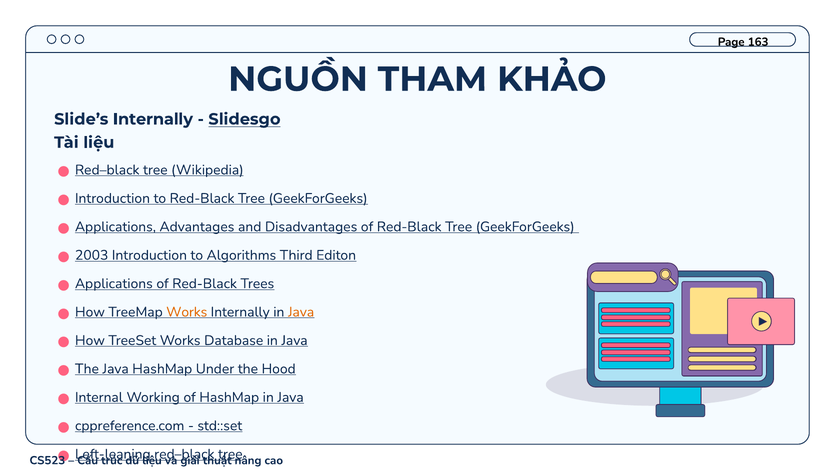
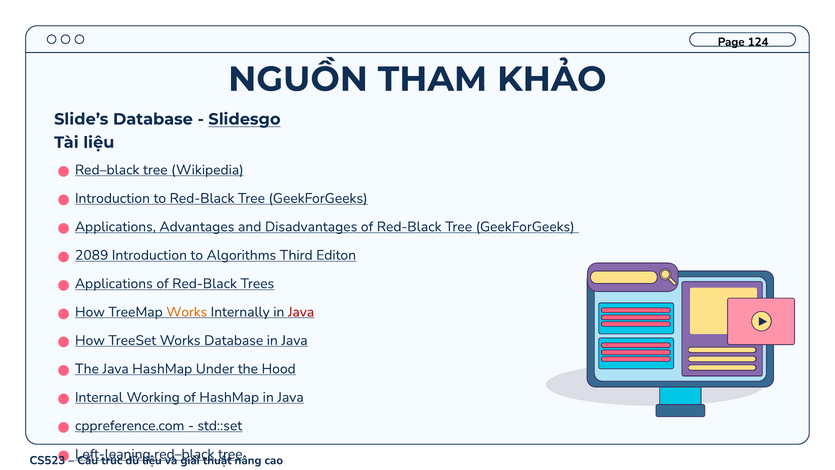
163: 163 -> 124 (758, 42)
Slide’s Internally: Internally -> Database (153, 119)
2003: 2003 -> 2089 (92, 255)
Java colour: orange -> red (301, 312)
